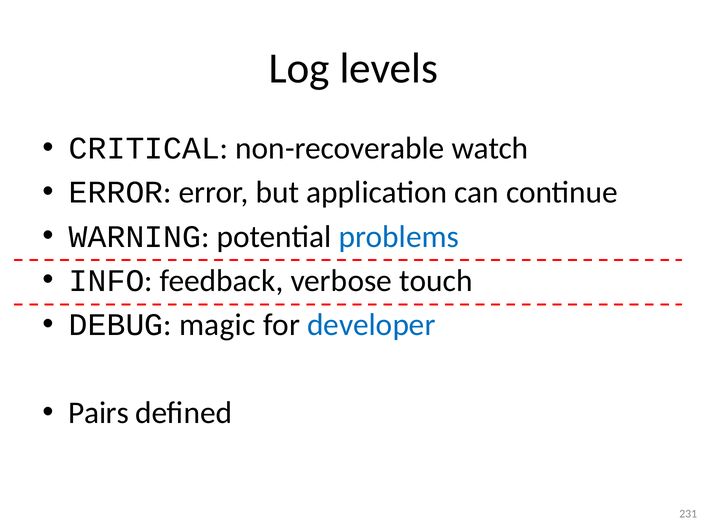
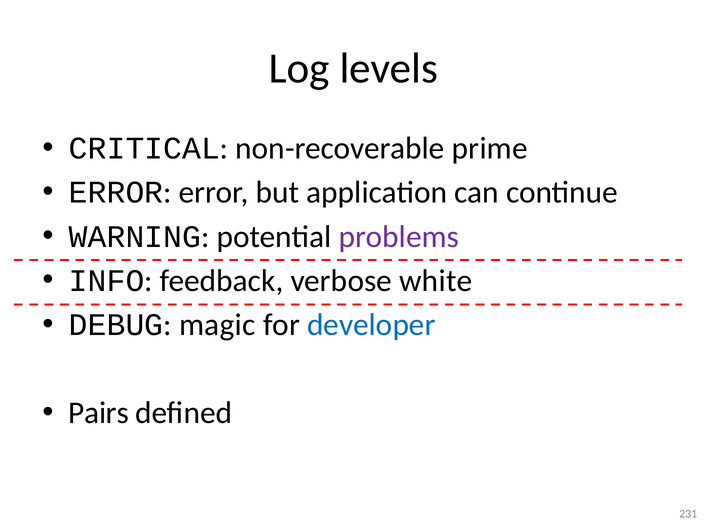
watch: watch -> prime (490, 148)
problems colour: blue -> purple (399, 236)
touch: touch -> white (436, 280)
